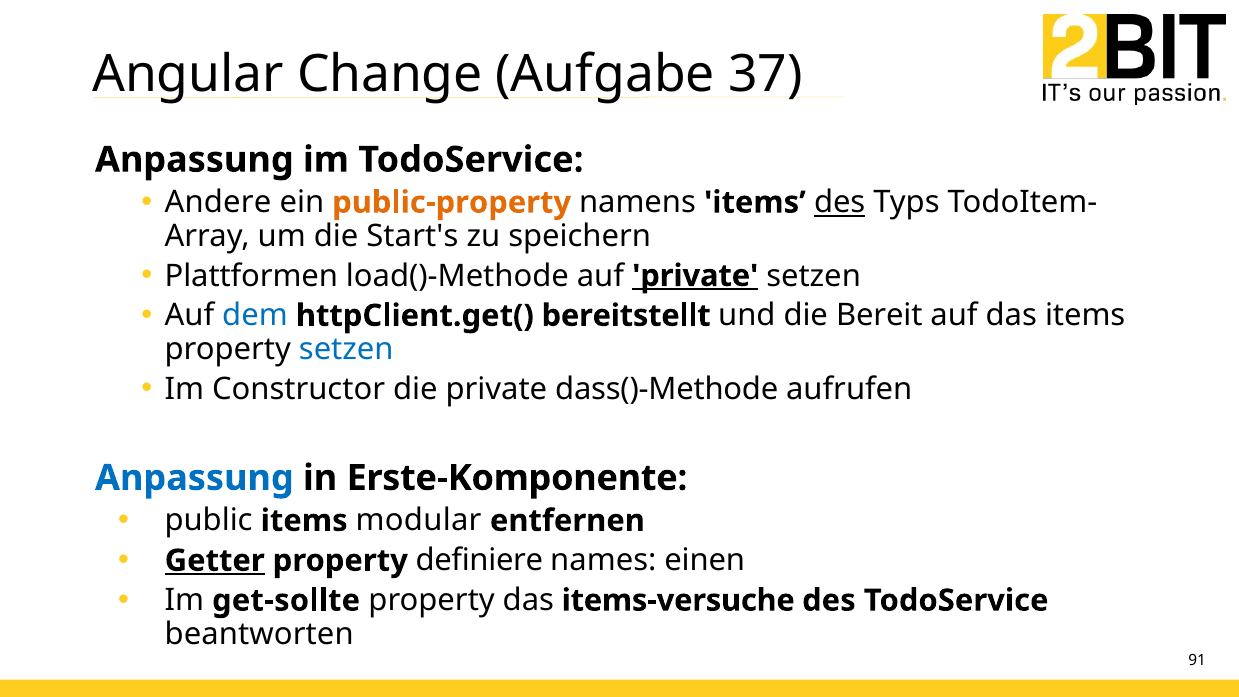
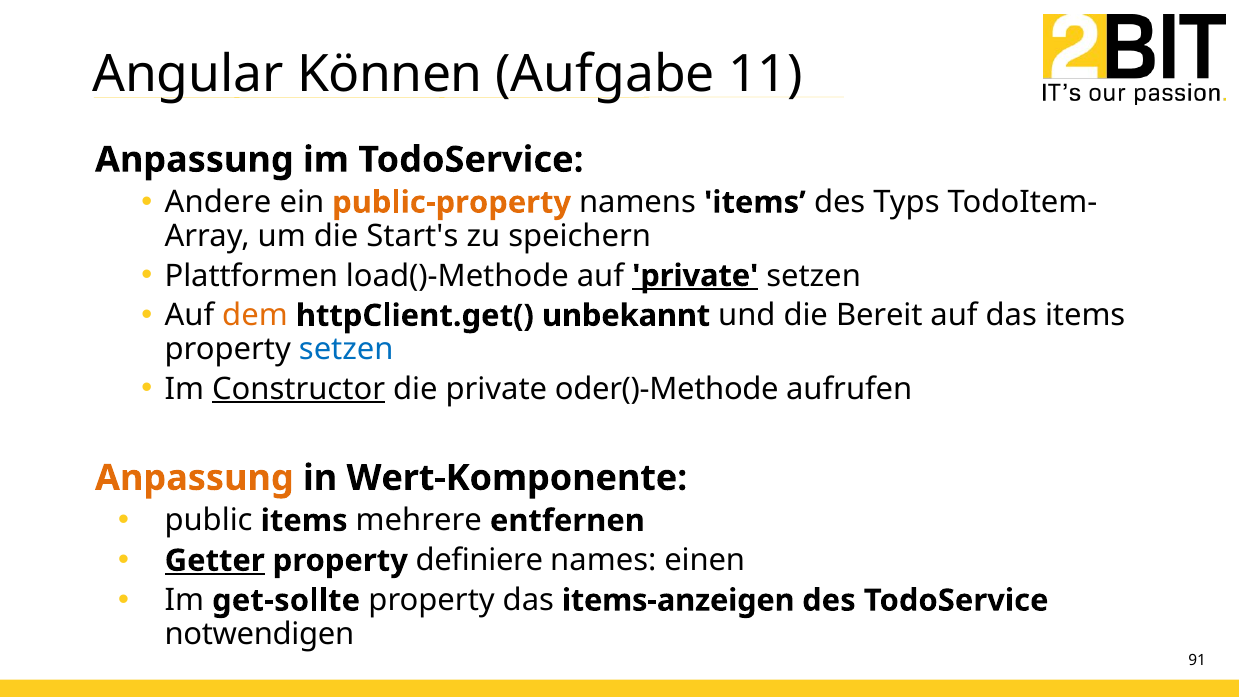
Change: Change -> Können (390, 75)
37: 37 -> 11 (765, 75)
des underline: present -> none (840, 202)
dem colour: blue -> orange (255, 316)
bereitstellt: bereitstellt -> unbekannt (626, 316)
Constructor underline: none -> present (299, 389)
dass()-Methode: dass()-Methode -> oder()-Methode (667, 389)
Anpassung colour: blue -> orange (194, 478)
Erste-Komponente: Erste-Komponente -> Wert-Komponente (517, 478)
modular: modular -> mehrere (419, 521)
items-versuche: items-versuche -> items-anzeigen (678, 600)
beantworten: beantworten -> notwendigen (259, 634)
